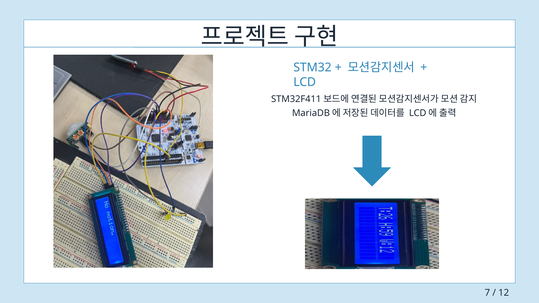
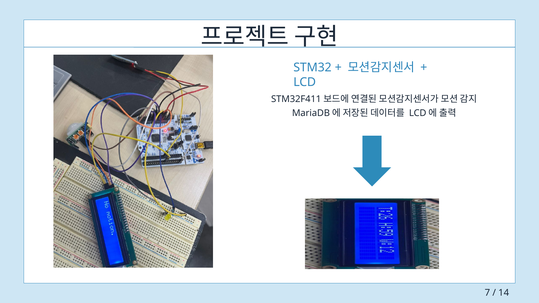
12: 12 -> 14 (504, 293)
